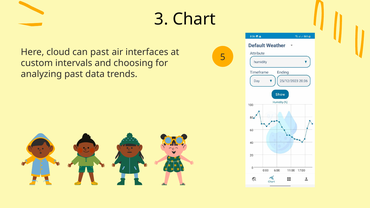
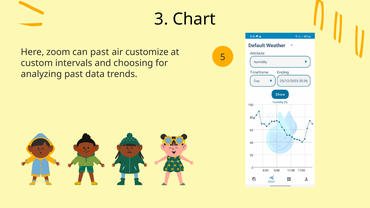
cloud: cloud -> zoom (58, 52)
interfaces: interfaces -> customize (147, 52)
